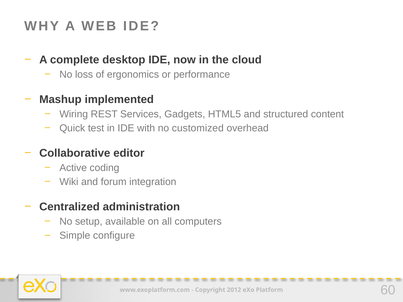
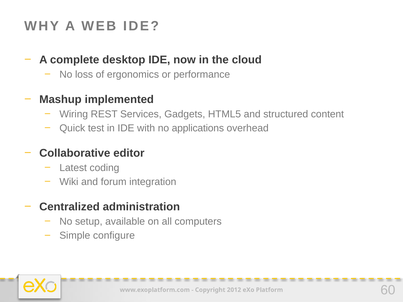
customized: customized -> applications (198, 128)
Active: Active -> Latest (73, 168)
